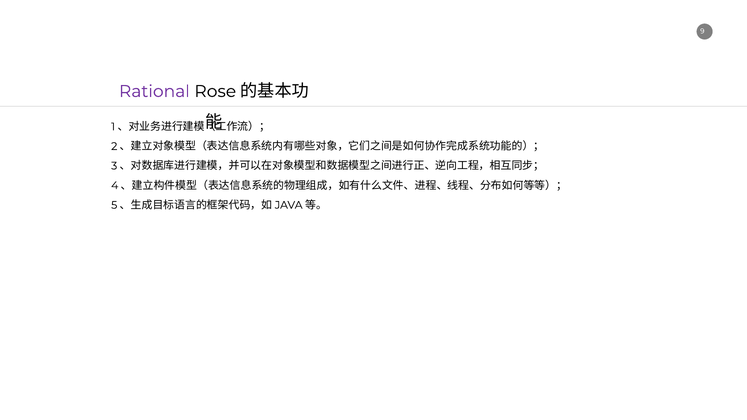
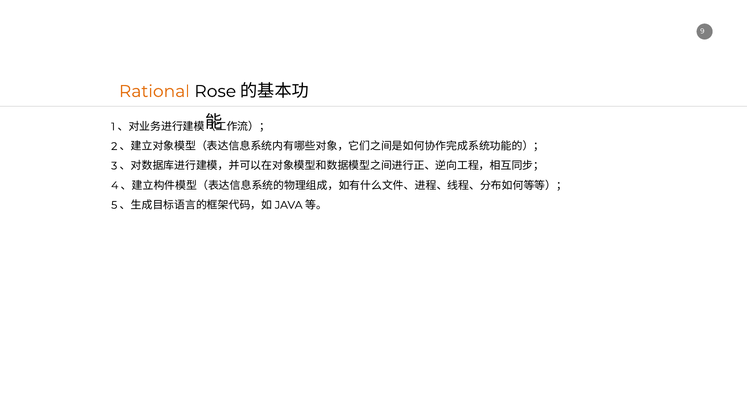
Rational colour: purple -> orange (154, 91)
